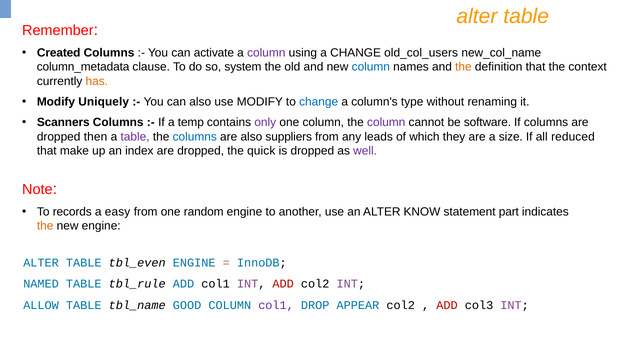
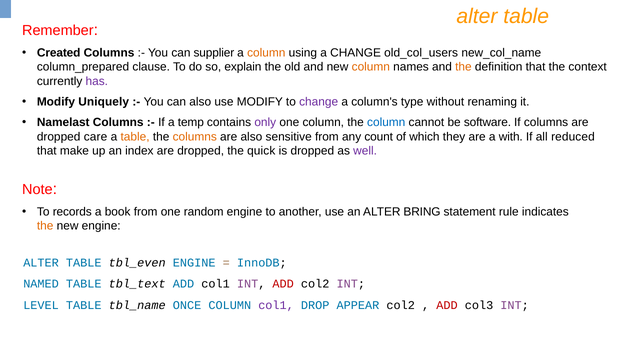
activate: activate -> supplier (214, 53)
column colour: purple -> orange (266, 53)
column_metadata: column_metadata -> column_prepared (83, 67)
system: system -> explain (243, 67)
column colour: blue -> orange (371, 67)
has colour: orange -> purple (97, 81)
change colour: blue -> purple (319, 102)
Scanners: Scanners -> Namelast (63, 122)
column colour: purple -> blue (386, 122)
then: then -> care (96, 137)
table colour: purple -> orange (135, 137)
columns colour: blue -> orange (195, 137)
suppliers: suppliers -> sensitive (289, 137)
leads: leads -> count (379, 137)
size: size -> with (511, 137)
easy: easy -> book (118, 212)
KNOW: KNOW -> BRING (422, 212)
part: part -> rule (509, 212)
tbl_rule: tbl_rule -> tbl_text (137, 284)
ALLOW: ALLOW -> LEVEL (41, 305)
GOOD: GOOD -> ONCE (187, 305)
